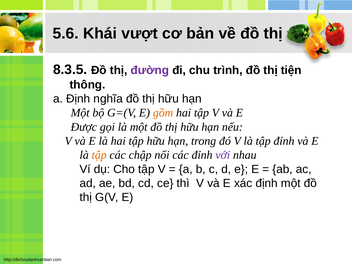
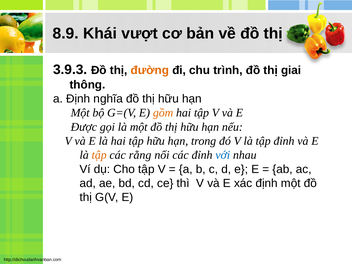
5.6: 5.6 -> 8.9 (66, 33)
8.3.5: 8.3.5 -> 3.9.3 (70, 70)
đường colour: purple -> orange (150, 70)
tiện: tiện -> giai (291, 70)
chập: chập -> rằng (140, 155)
với colour: purple -> blue (223, 155)
